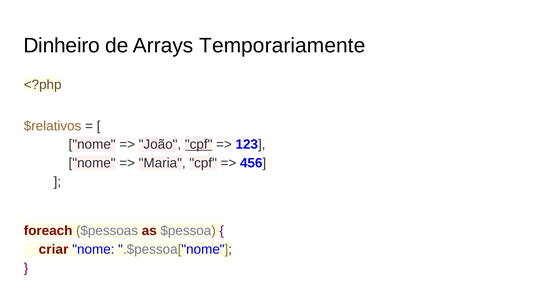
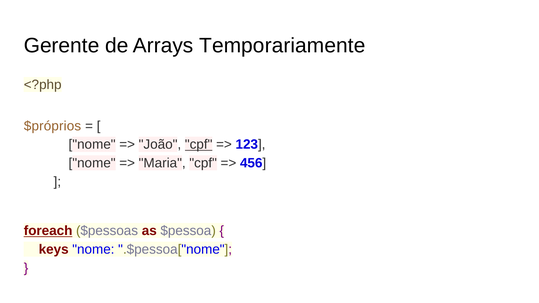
Dinheiro: Dinheiro -> Gerente (62, 46)
$relativos: $relativos -> $próprios (53, 126)
foreach underline: none -> present (48, 231)
criar: criar -> keys (54, 250)
